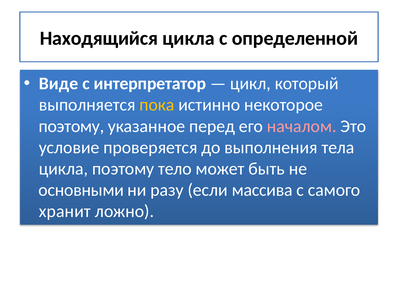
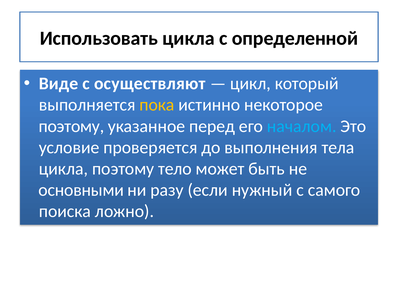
Находящийся: Находящийся -> Использовать (99, 38)
интерпретатор: интерпретатор -> осуществляют (150, 83)
началом colour: pink -> light blue (302, 126)
массива: массива -> нужный (262, 190)
хранит: хранит -> поиска (65, 211)
